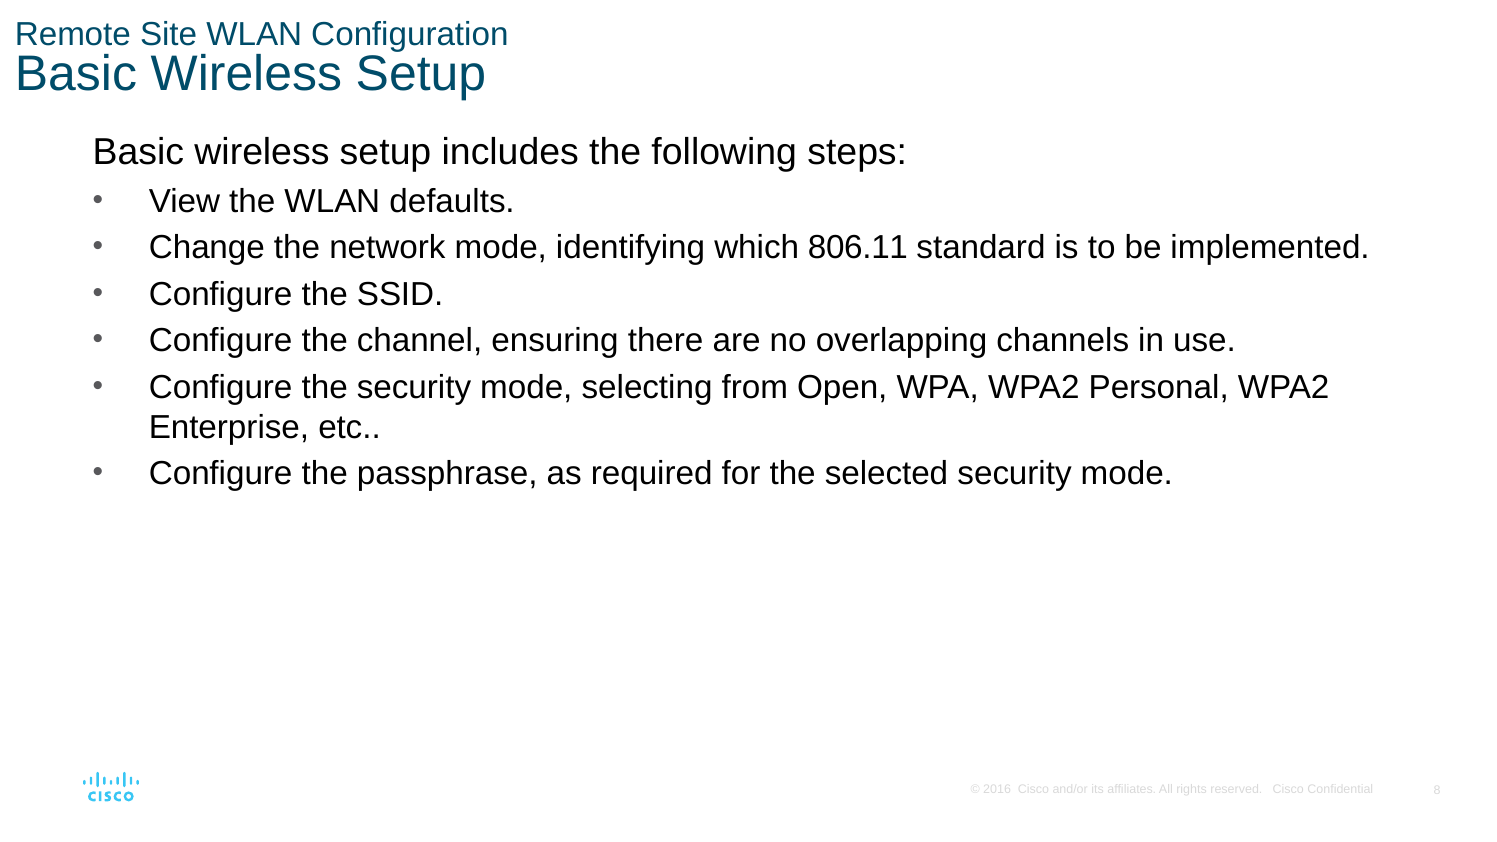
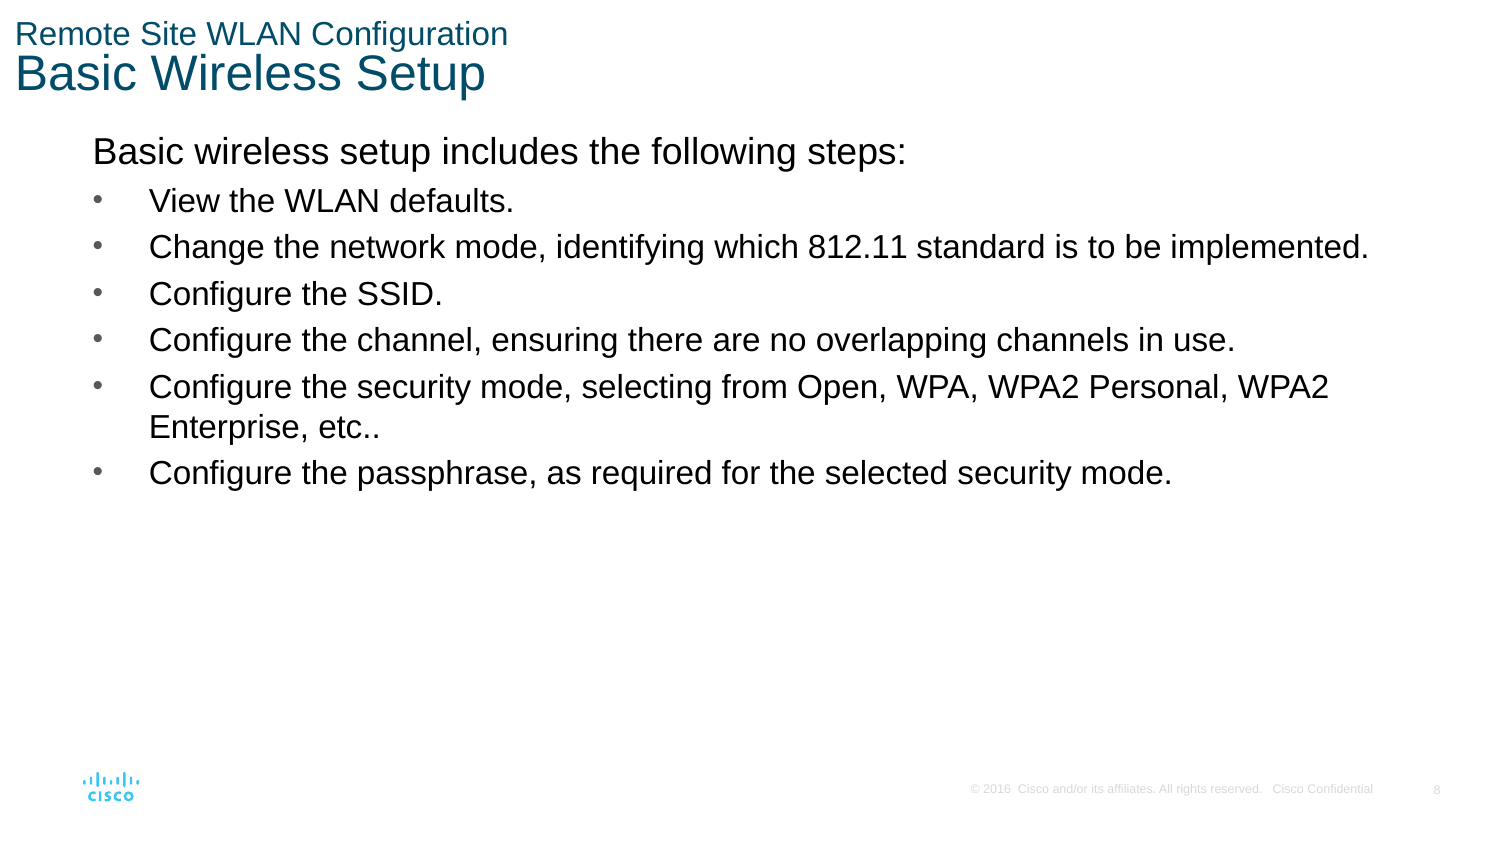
806.11: 806.11 -> 812.11 (858, 248)
